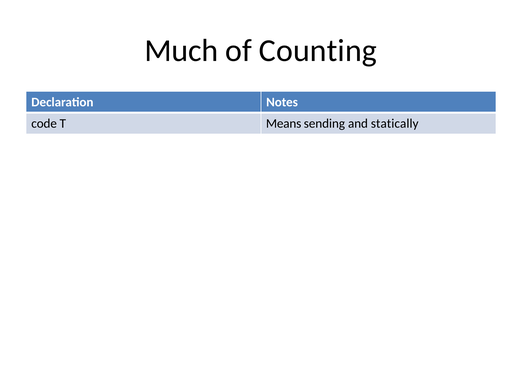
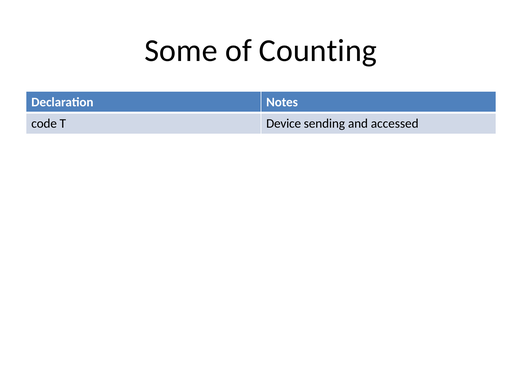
Much: Much -> Some (181, 51)
Means: Means -> Device (284, 123)
statically: statically -> accessed (395, 123)
